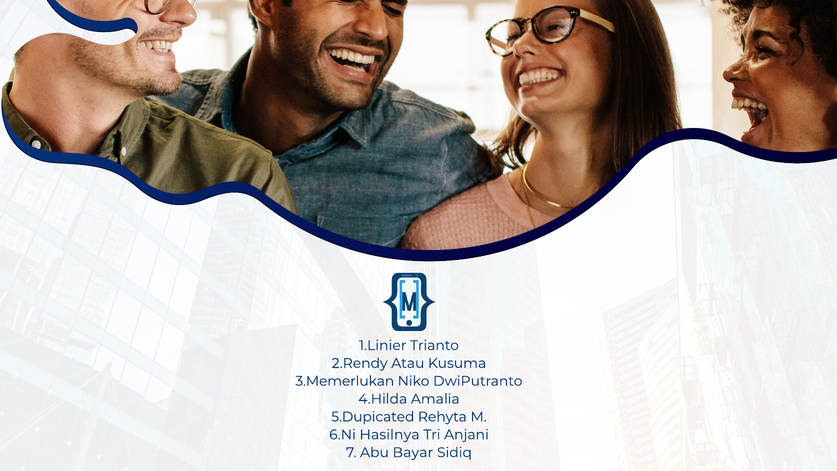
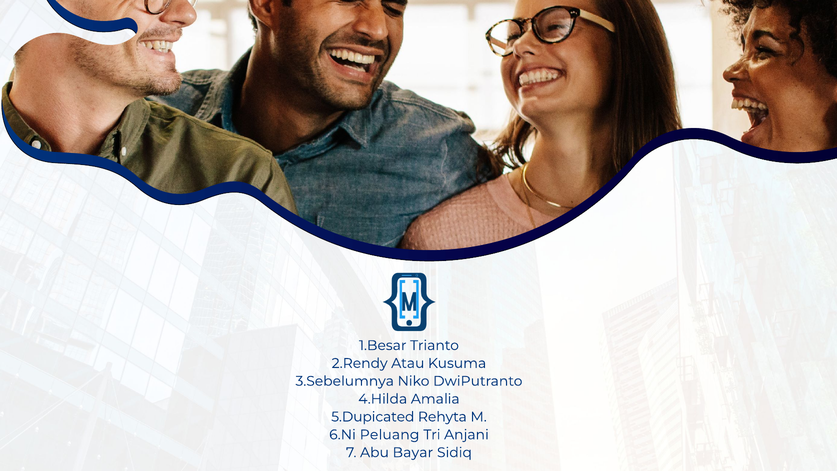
1.Linier: 1.Linier -> 1.Besar (383, 345)
3.Memerlukan: 3.Memerlukan -> 3.Sebelumnya (345, 381)
Hasilnya: Hasilnya -> Peluang (390, 435)
